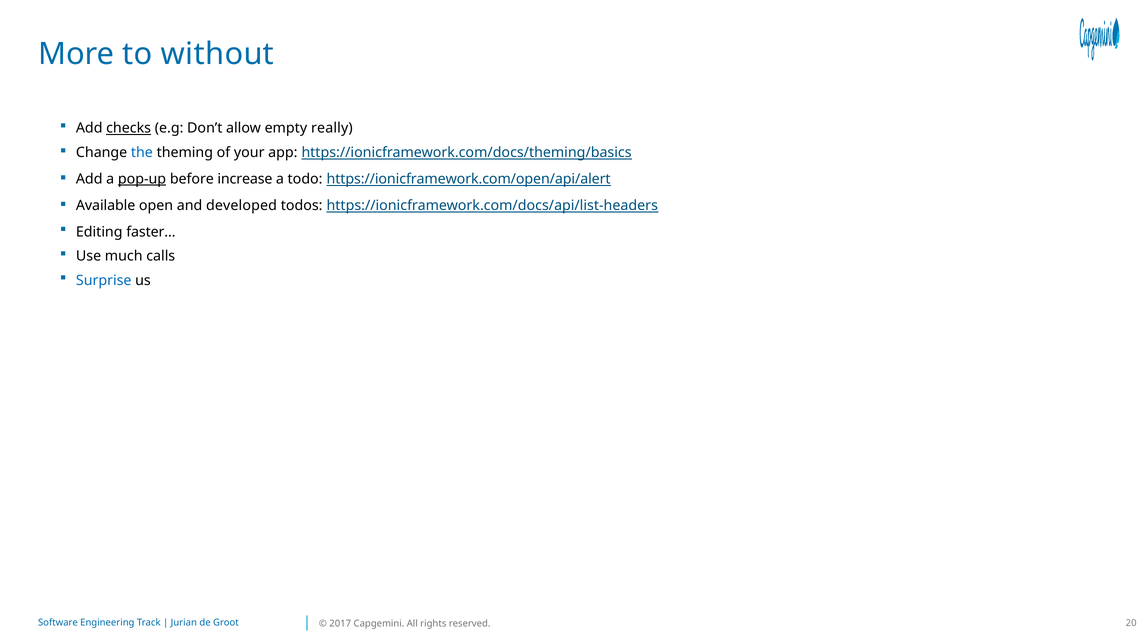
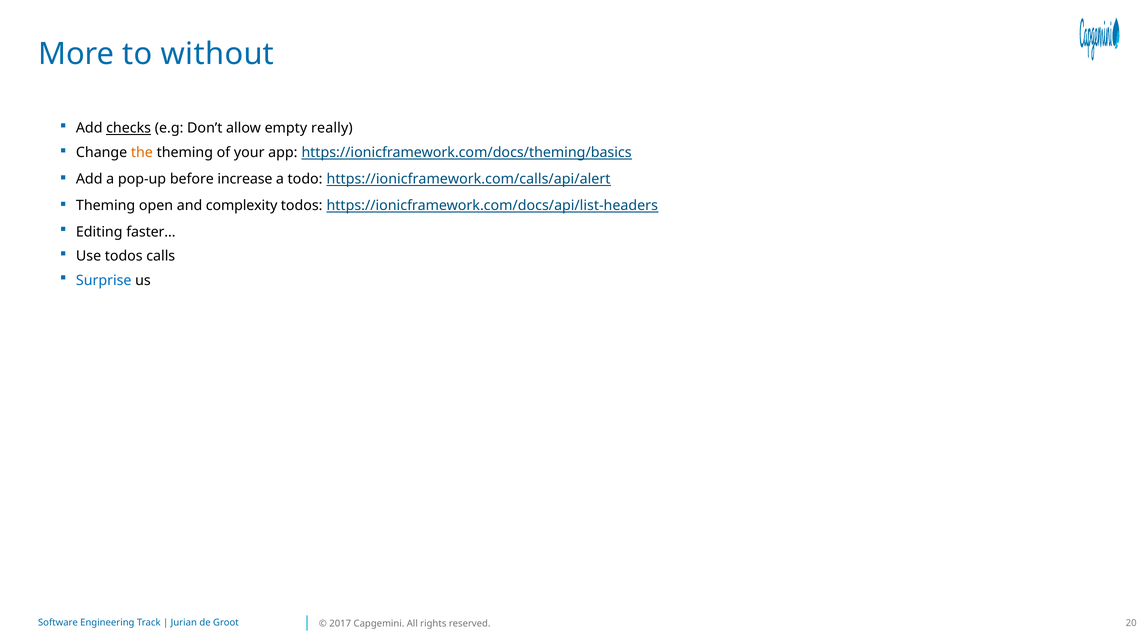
the colour: blue -> orange (142, 152)
pop-up underline: present -> none (142, 179)
https://ionicframework.com/open/api/alert: https://ionicframework.com/open/api/alert -> https://ionicframework.com/calls/api/alert (469, 179)
Available: Available -> Theming (106, 206)
developed: developed -> complexity (242, 206)
Use much: much -> todos (124, 256)
